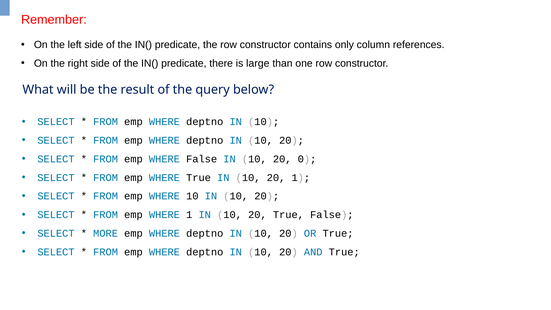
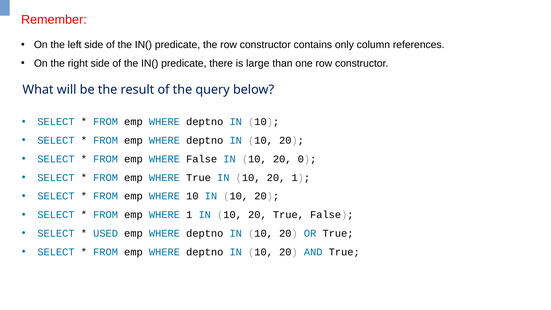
MORE: MORE -> USED (106, 233)
